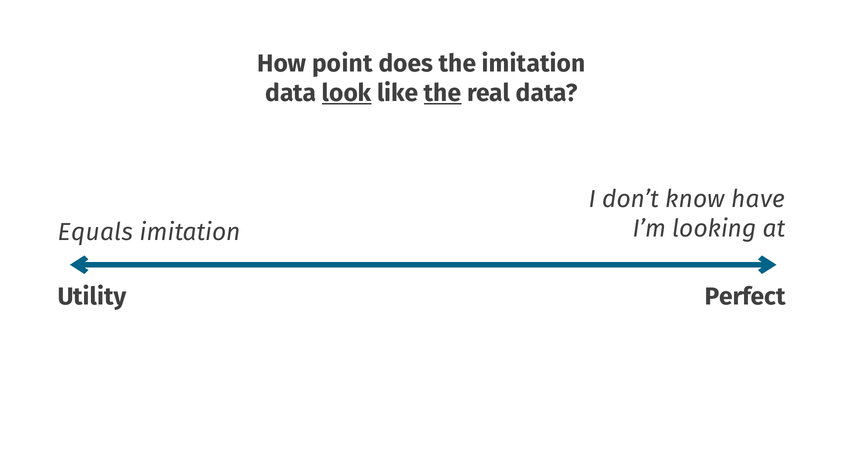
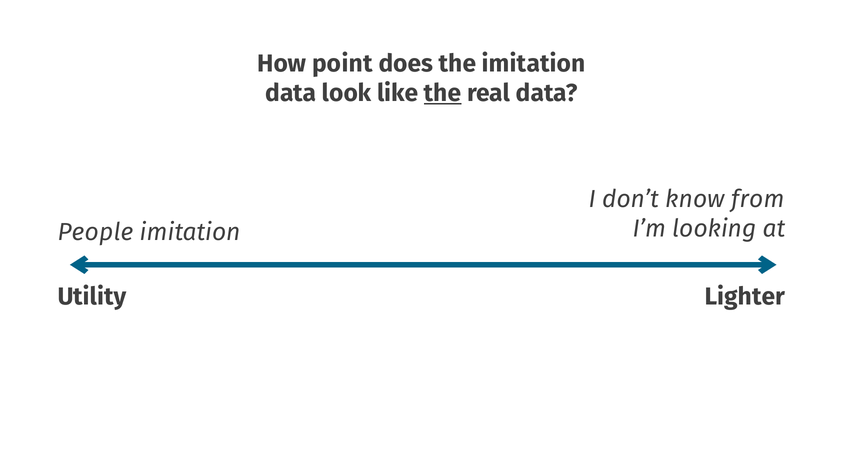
look underline: present -> none (347, 93)
have: have -> from (758, 199)
Equals: Equals -> People (96, 232)
Perfect: Perfect -> Lighter (745, 297)
